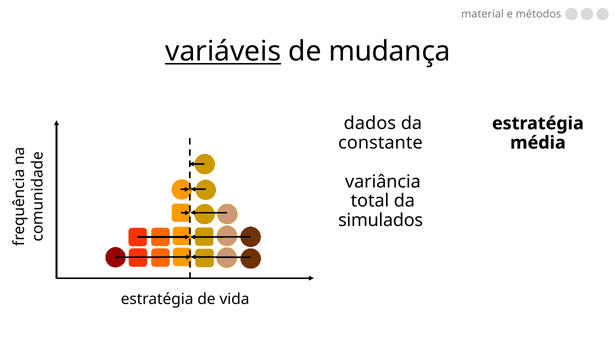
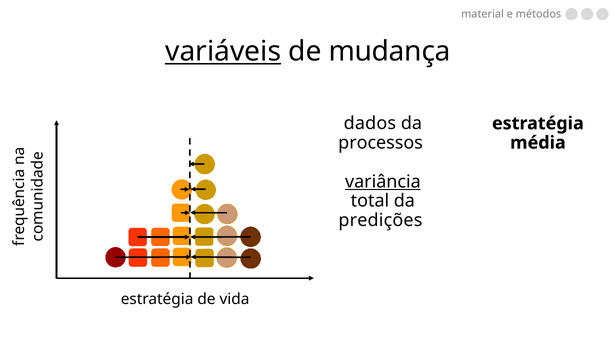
constante: constante -> processos (381, 143)
variância underline: none -> present (383, 182)
simulados: simulados -> predições (380, 221)
